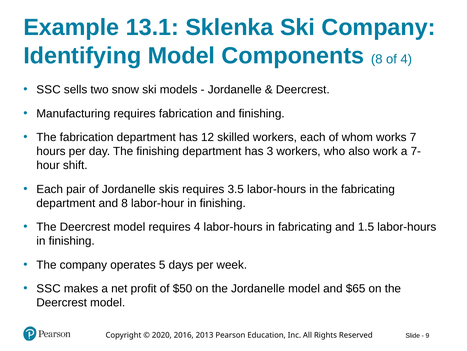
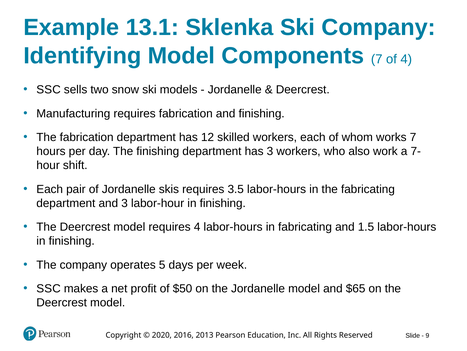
Components 8: 8 -> 7 (377, 59)
and 8: 8 -> 3 (125, 203)
